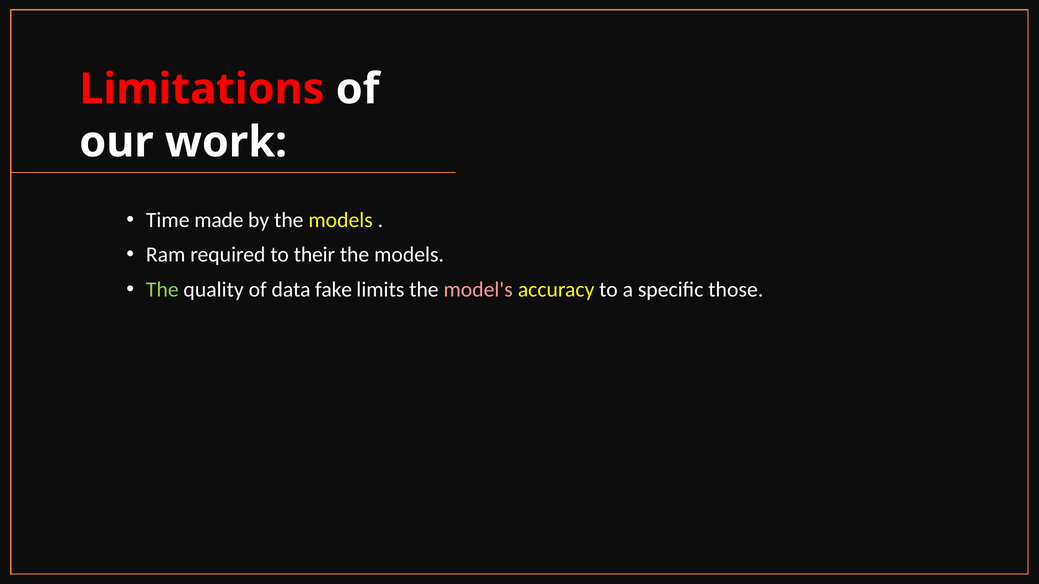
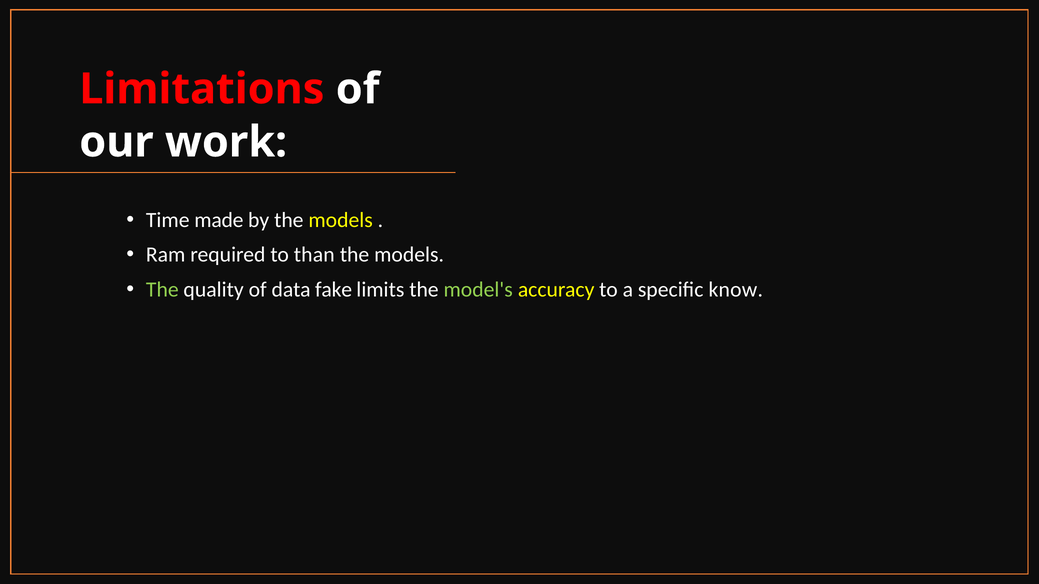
their: their -> than (314, 255)
model's colour: pink -> light green (478, 290)
those: those -> know (736, 290)
